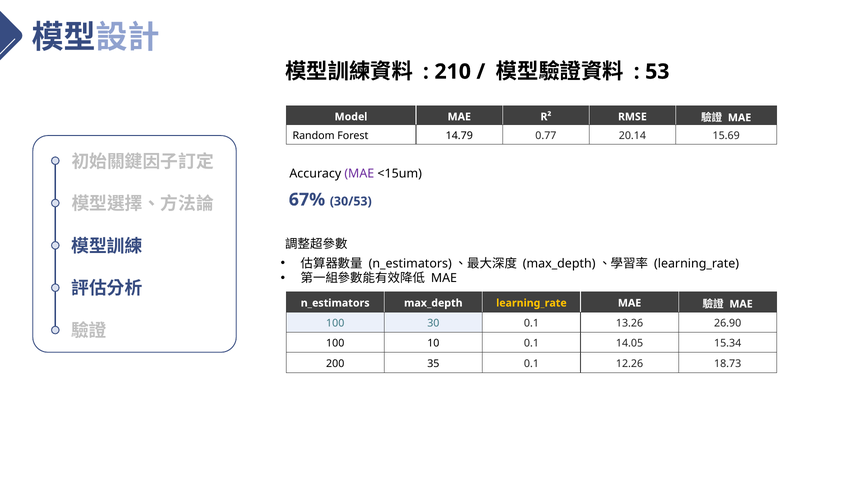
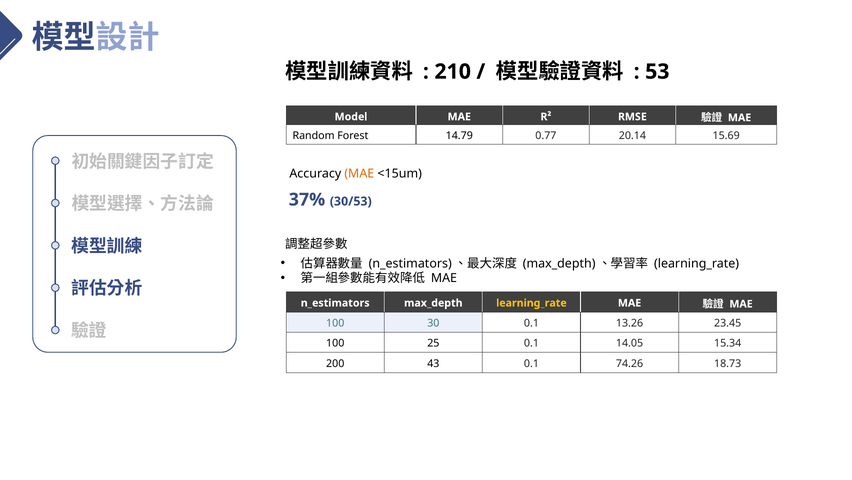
MAE colour: purple -> orange (359, 173)
67%: 67% -> 37% (307, 199)
26.90: 26.90 -> 23.45 (728, 323)
10: 10 -> 25 (433, 343)
35: 35 -> 43 (433, 363)
12.26: 12.26 -> 74.26 (630, 363)
